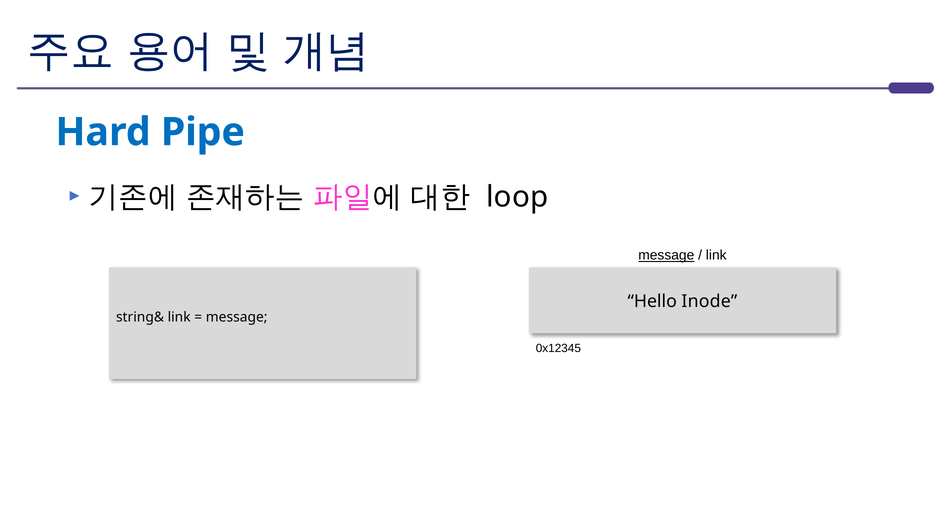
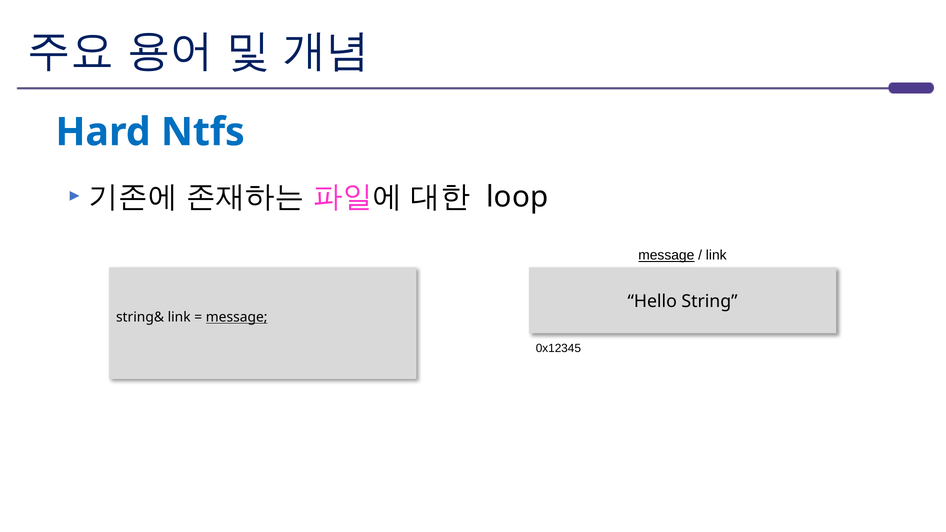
Pipe: Pipe -> Ntfs (203, 132)
Hello Inode: Inode -> String (709, 302)
message underline: none -> present (237, 317)
